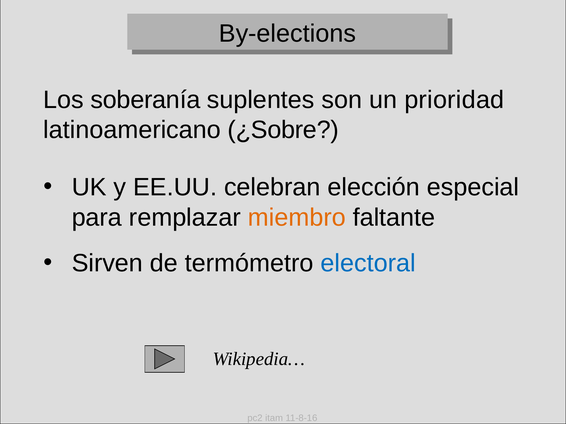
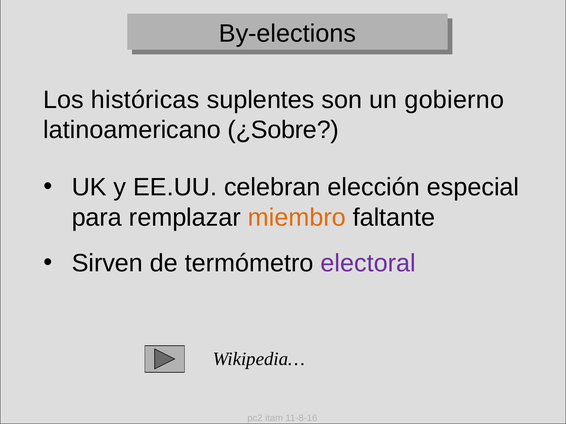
soberanía: soberanía -> históricas (145, 100)
prioridad: prioridad -> gobierno (454, 100)
electoral colour: blue -> purple (368, 264)
